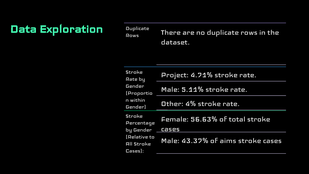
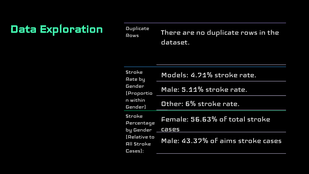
Project: Project -> Models (175, 74)
4%: 4% -> 6% (191, 103)
